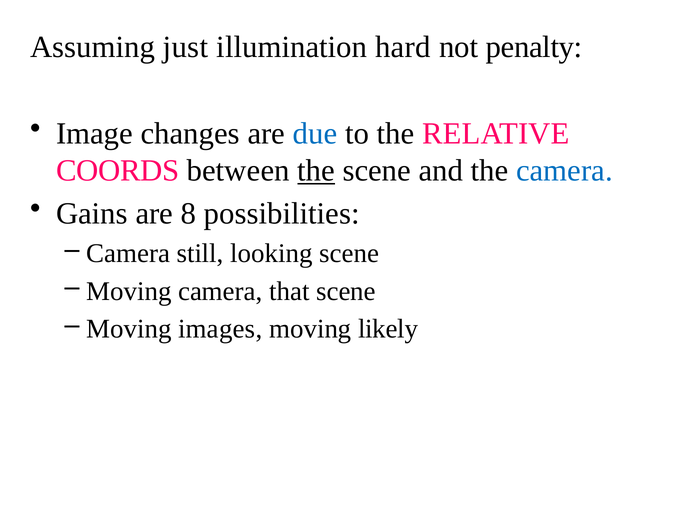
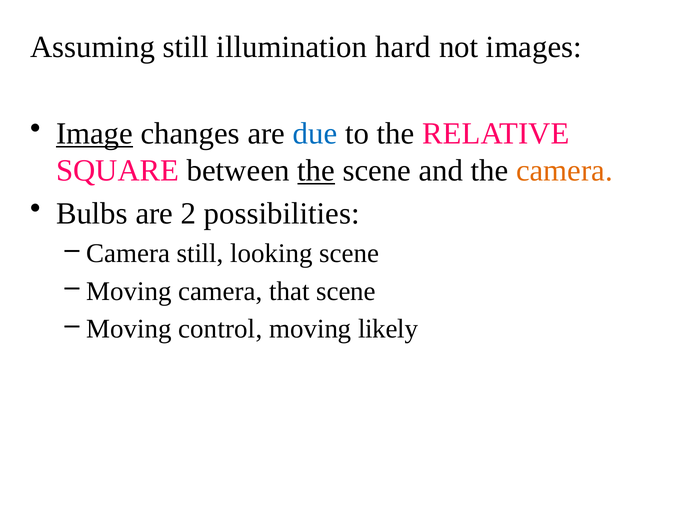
Assuming just: just -> still (186, 47)
penalty: penalty -> images (534, 47)
Image underline: none -> present (94, 133)
COORDS: COORDS -> SQUARE (118, 170)
camera colour: blue -> orange (564, 170)
Gains: Gains -> Bulbs (92, 214)
8: 8 -> 2 (188, 214)
images: images -> control (220, 329)
